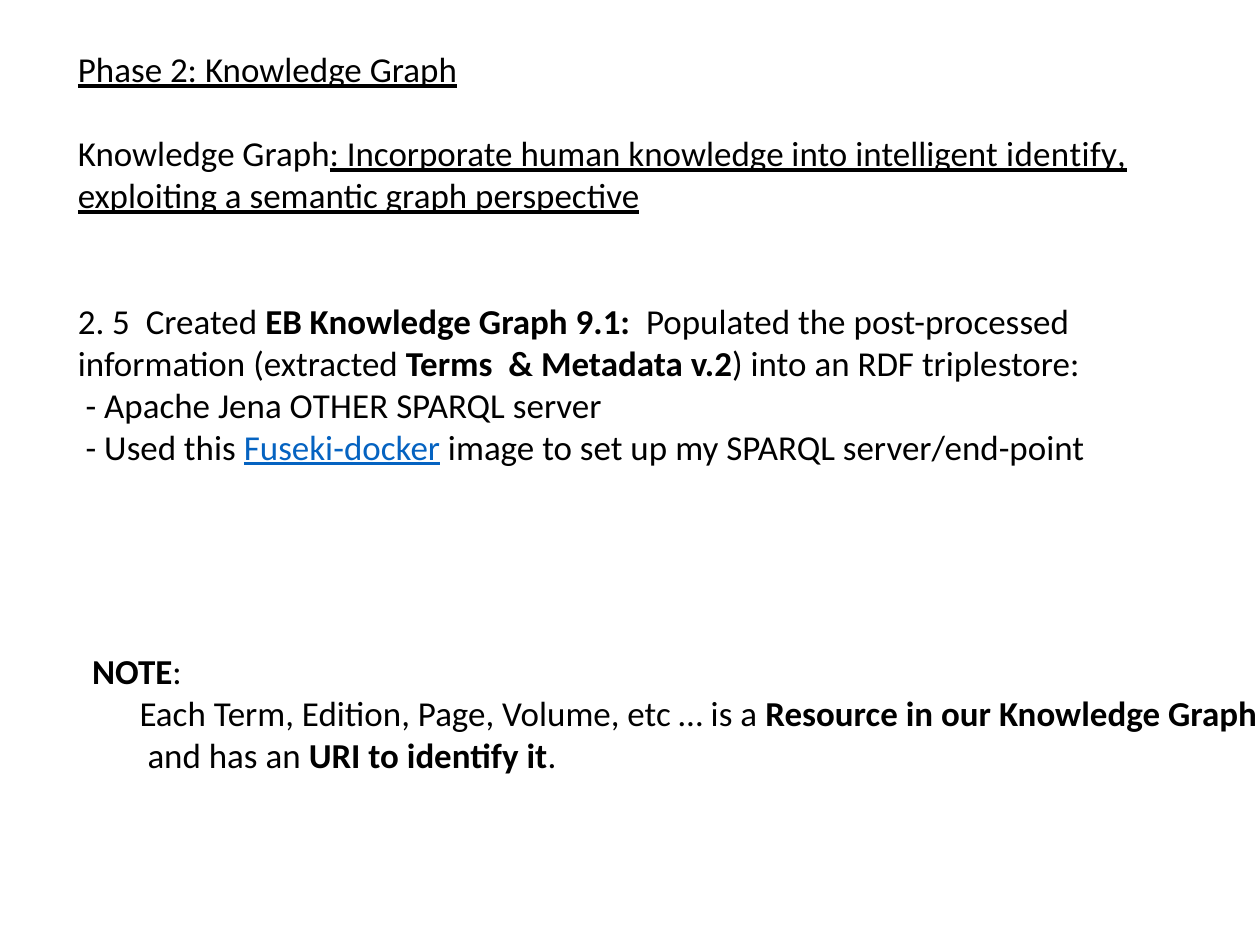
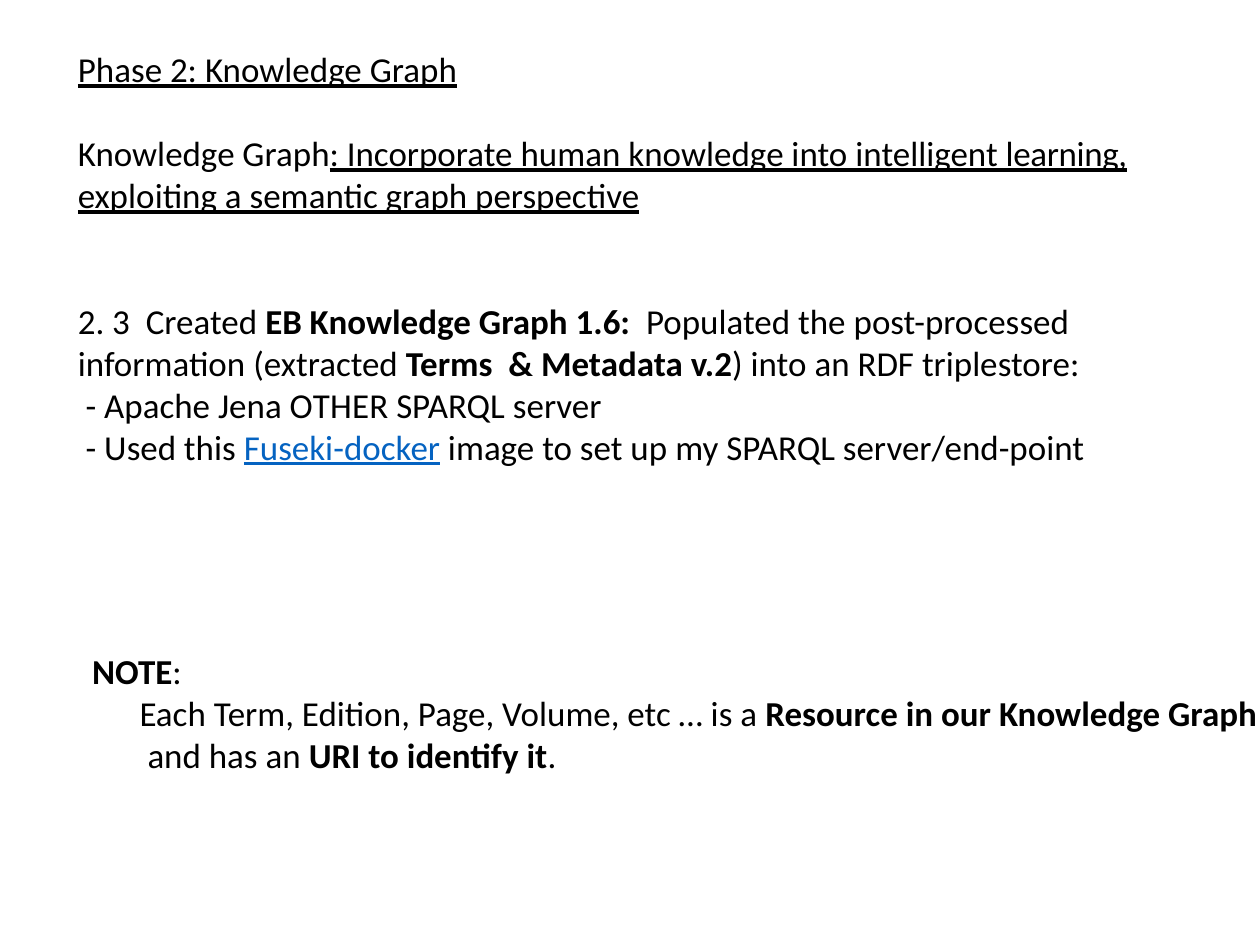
intelligent identify: identify -> learning (1066, 155)
5: 5 -> 3 (121, 323)
9.1: 9.1 -> 1.6 (603, 323)
